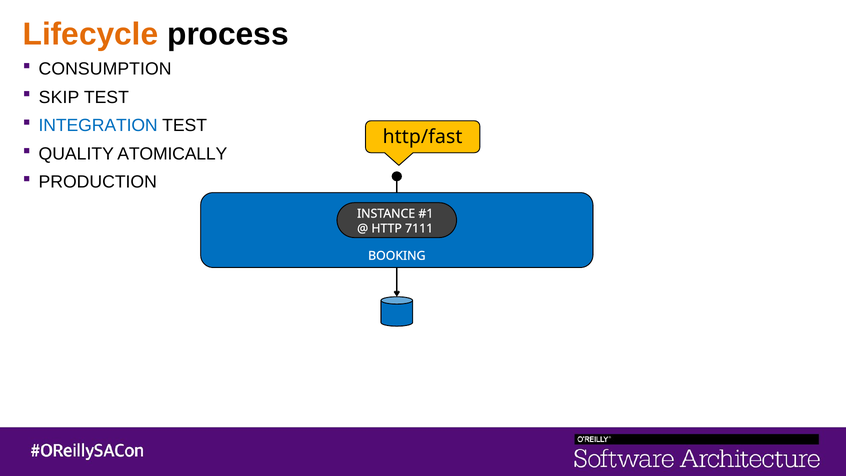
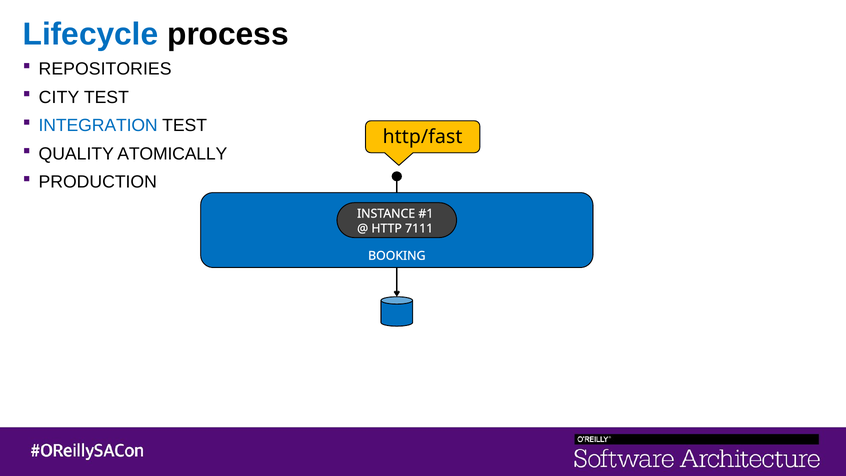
Lifecycle colour: orange -> blue (91, 34)
CONSUMPTION: CONSUMPTION -> REPOSITORIES (105, 69)
SKIP: SKIP -> CITY (59, 97)
